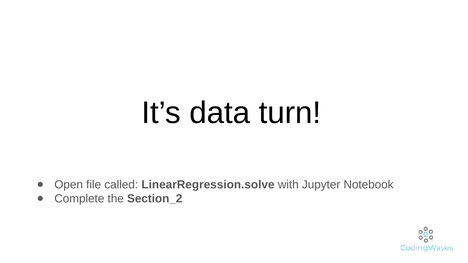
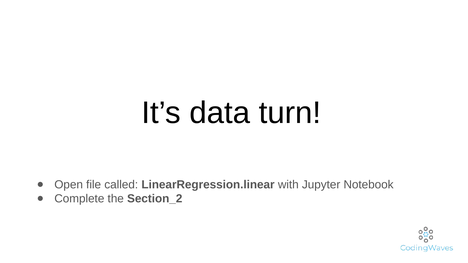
LinearRegression.solve: LinearRegression.solve -> LinearRegression.linear (208, 185)
